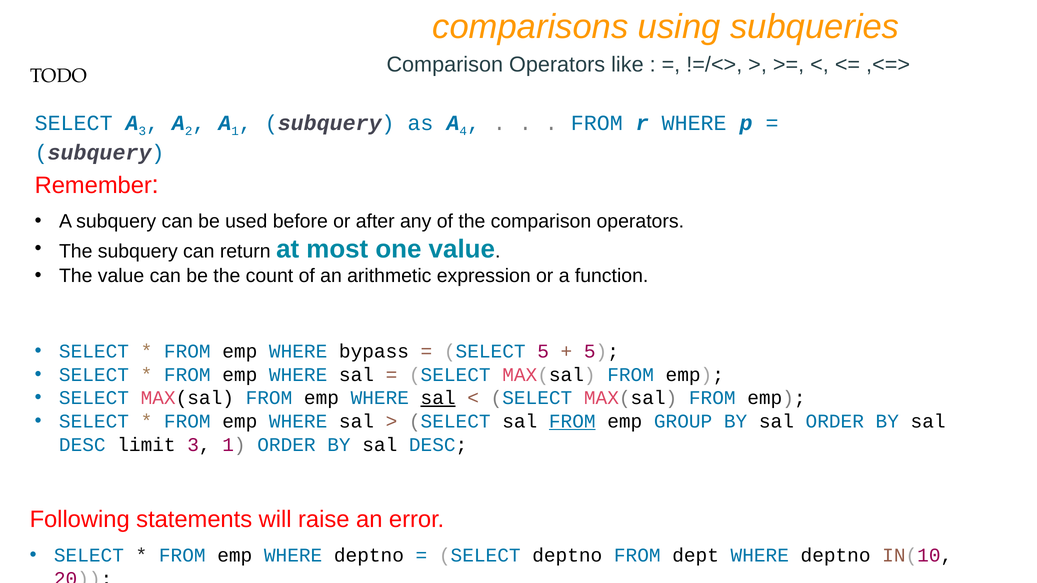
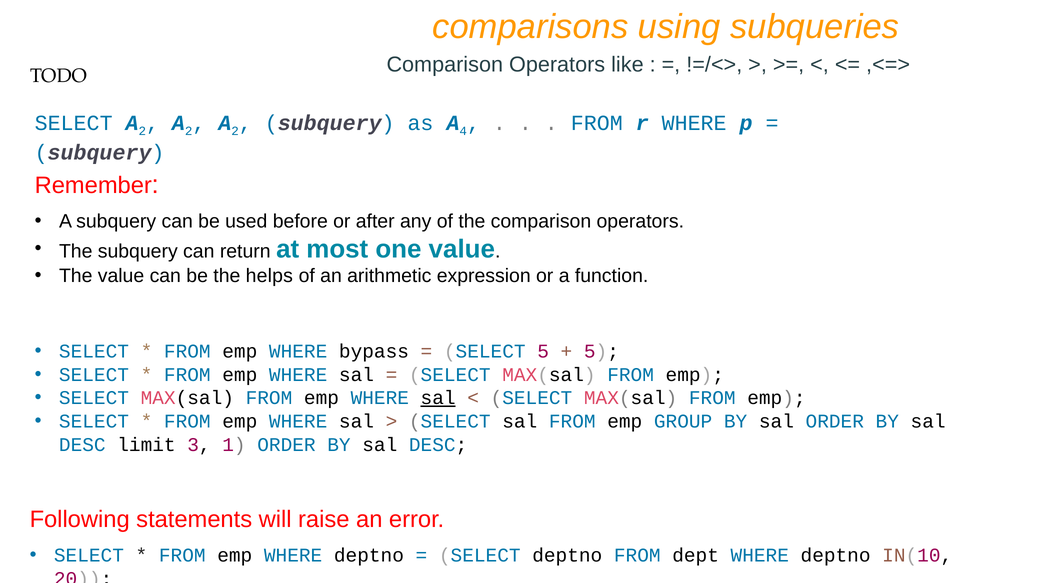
SELECT A 3: 3 -> 2 (142, 131)
1: 1 -> 2 (235, 131)
count: count -> helps (269, 276)
FROM underline: present -> none (572, 421)
